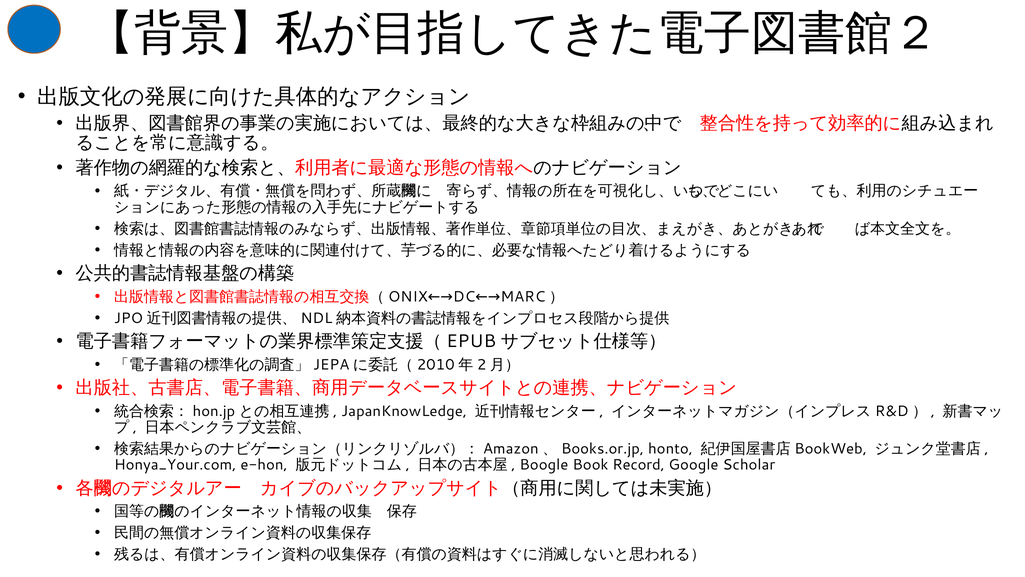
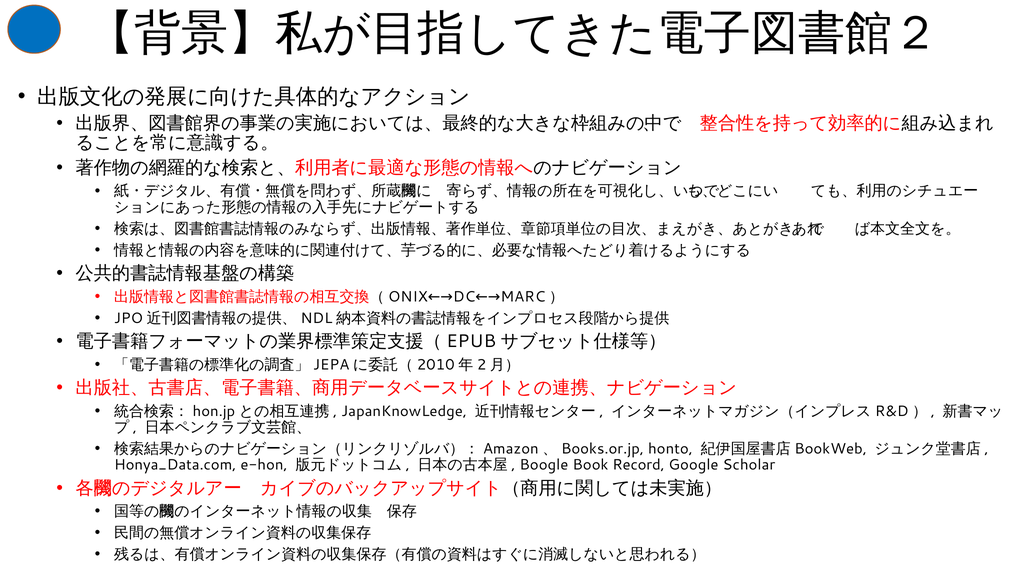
Honya_Your.com: Honya_Your.com -> Honya_Data.com (175, 465)
